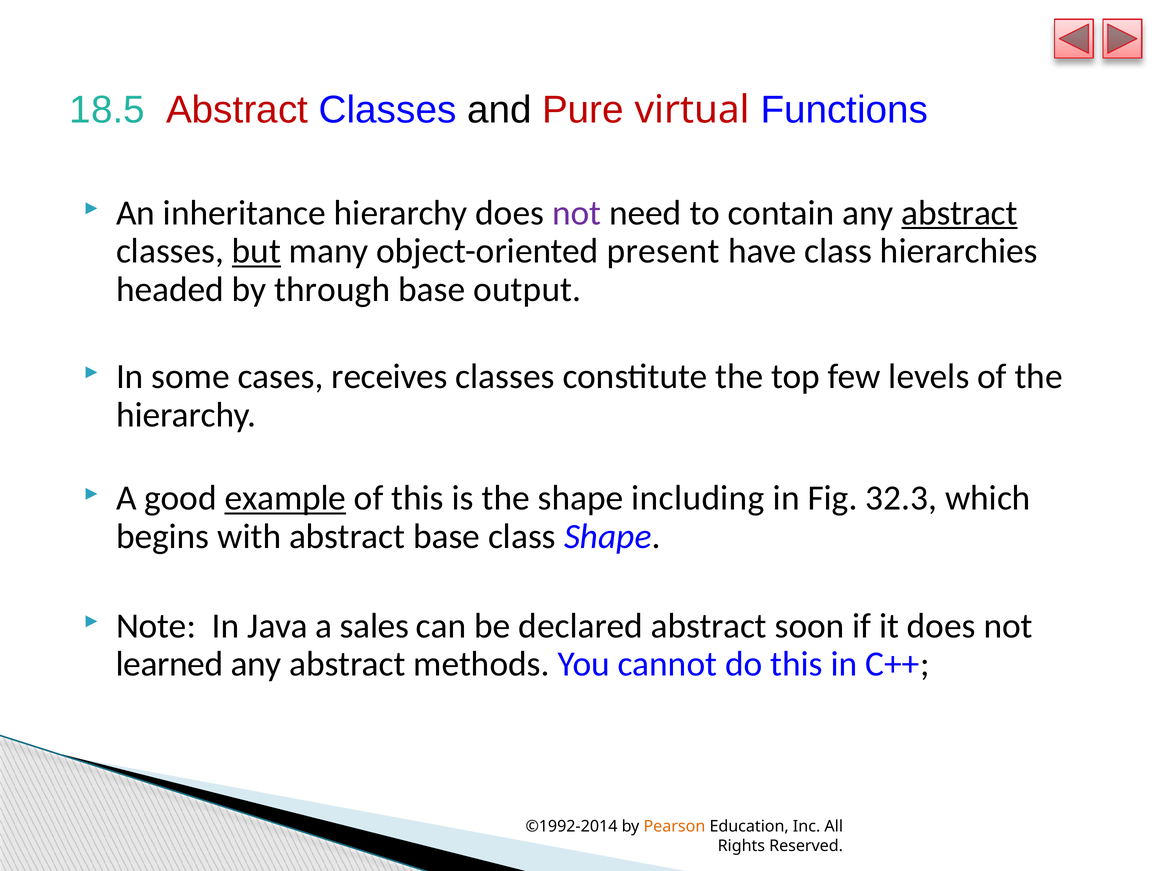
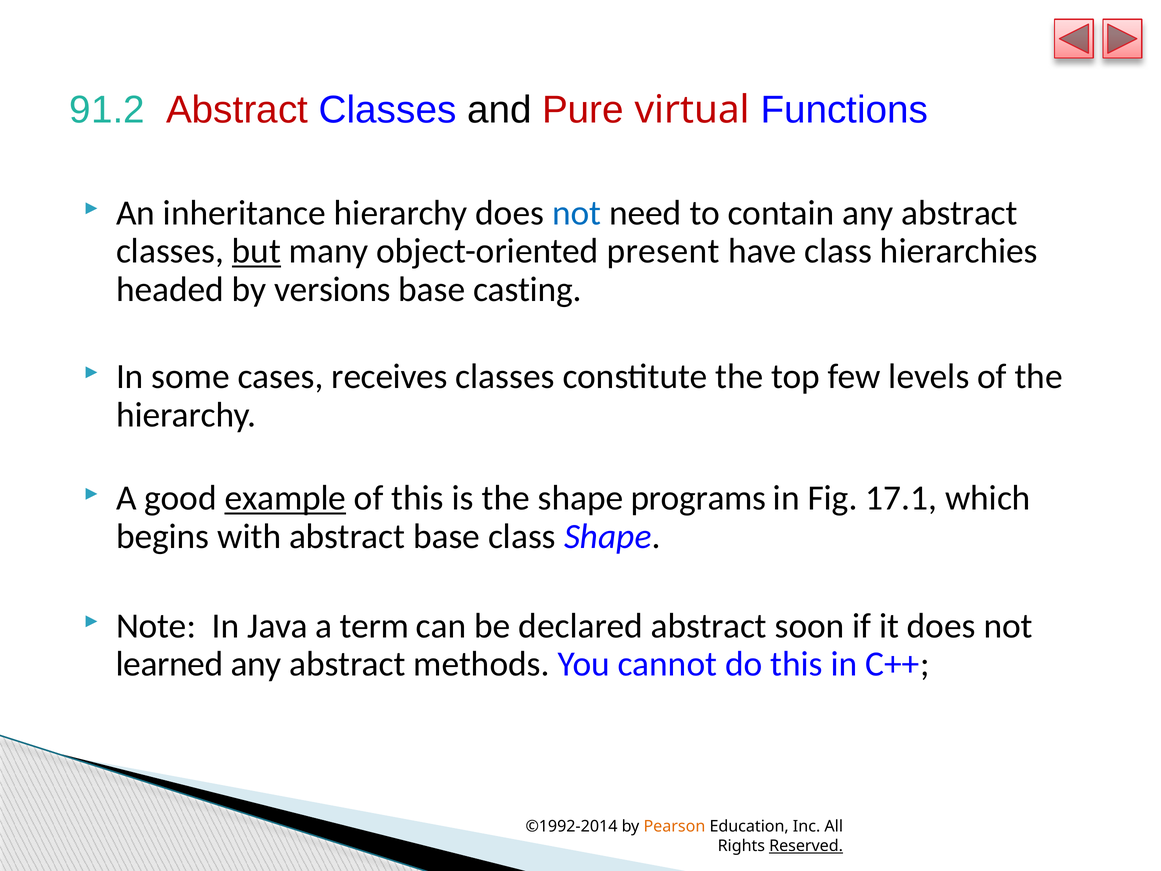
18.5: 18.5 -> 91.2 (107, 110)
not colour: purple -> blue (577, 213)
abstract underline: present -> none (959, 213)
through: through -> versions (332, 289)
output: output -> casting (527, 289)
including: including -> programs (698, 498)
32.3: 32.3 -> 17.1 (901, 498)
sales: sales -> term (374, 626)
Reserved underline: none -> present (806, 846)
